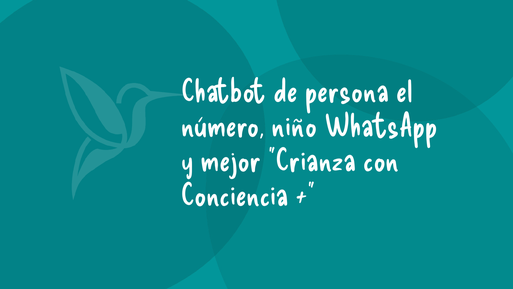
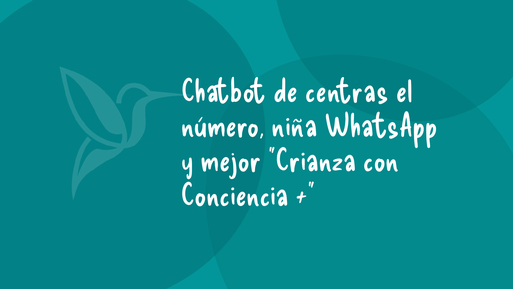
persona: persona -> centras (347, 91)
niño: niño -> niña (294, 126)
